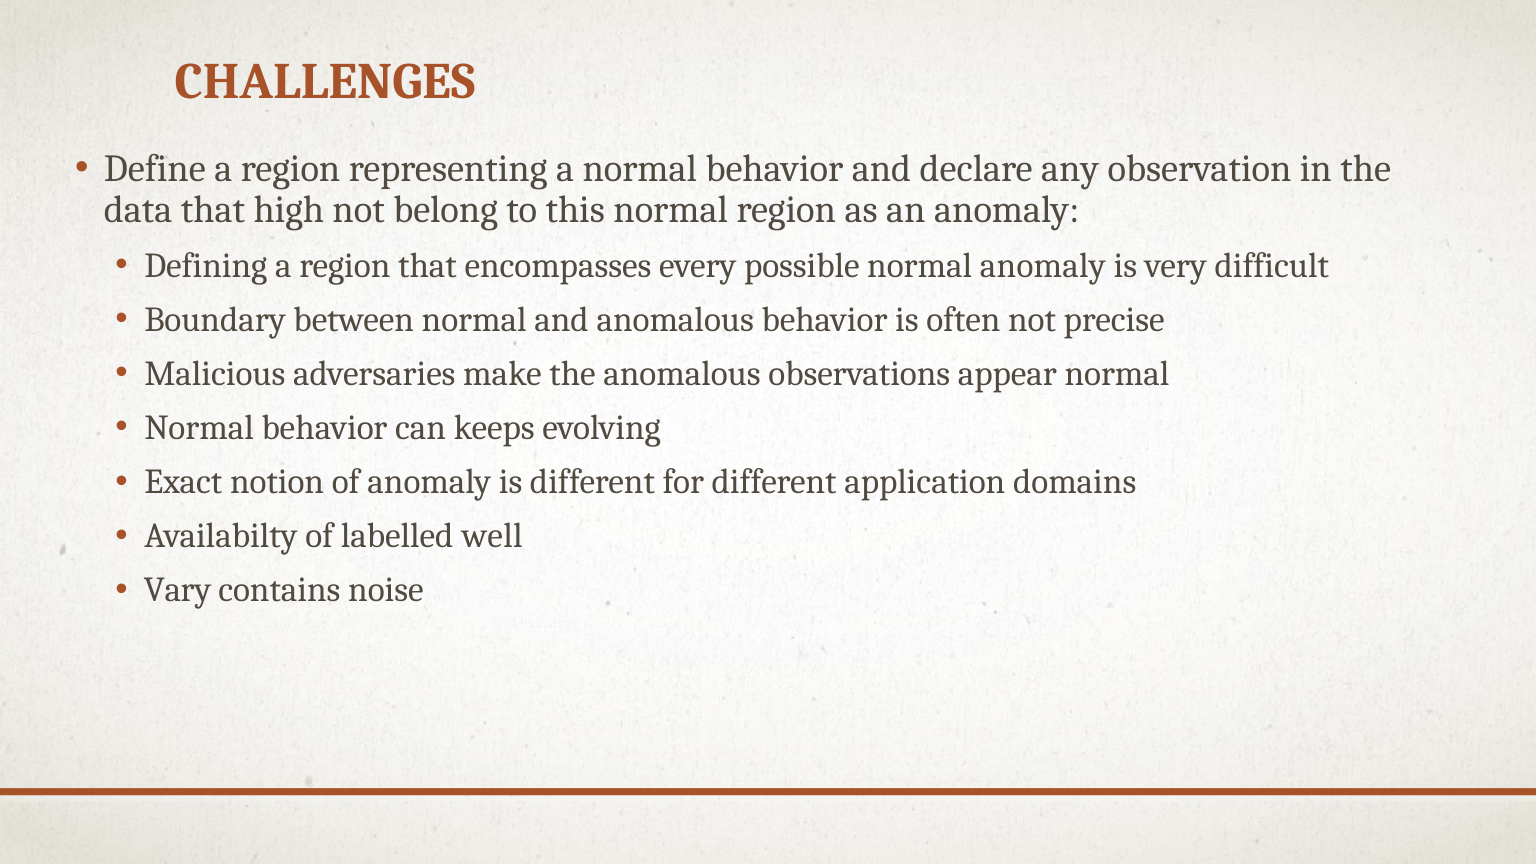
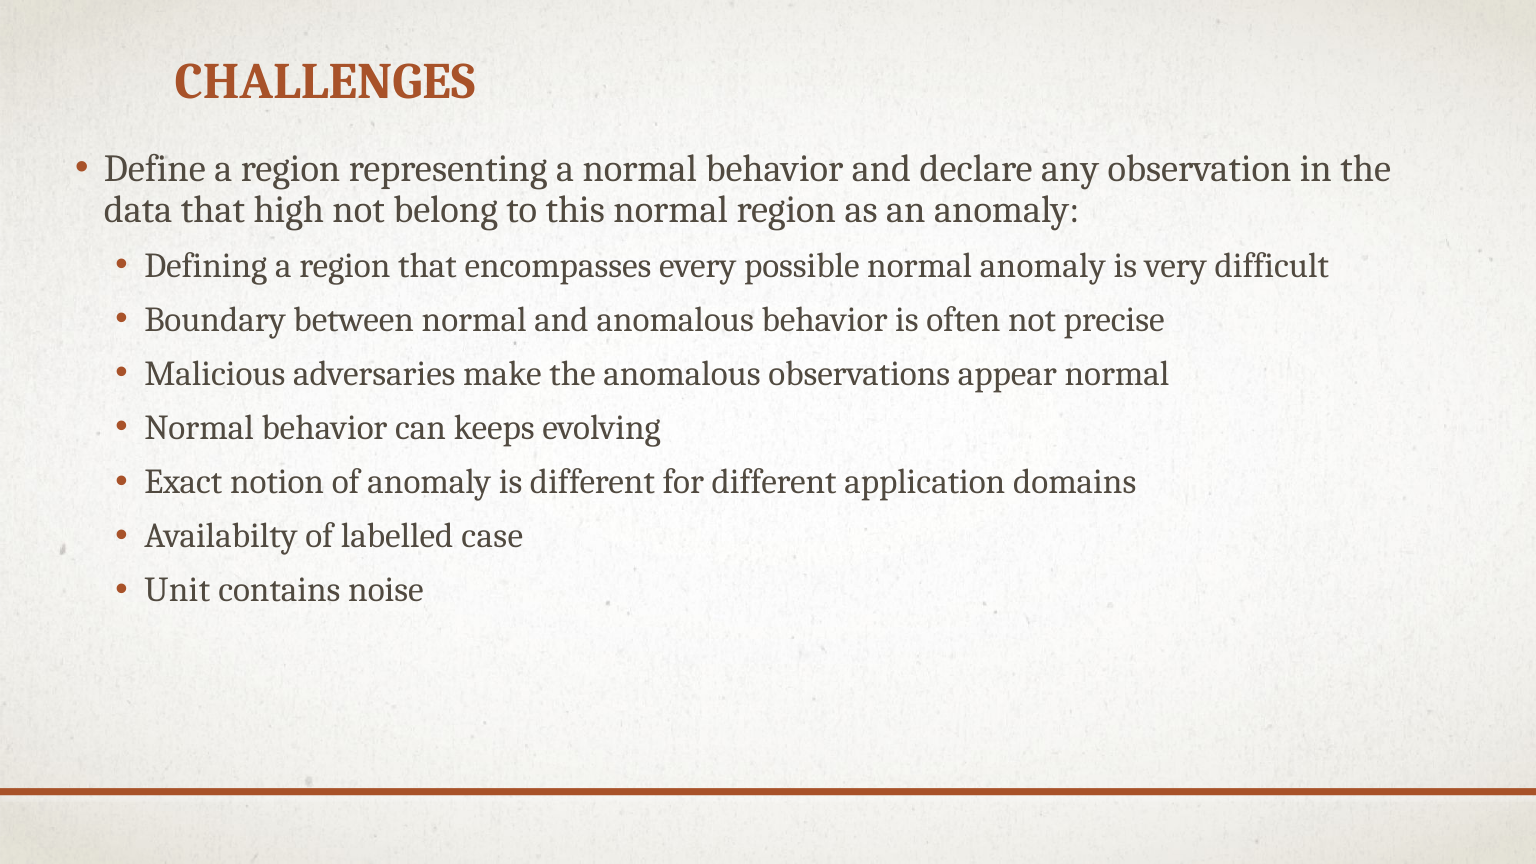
well: well -> case (492, 536)
Vary: Vary -> Unit (177, 590)
